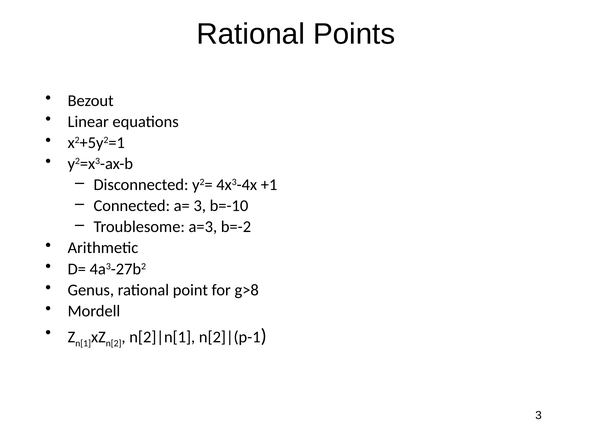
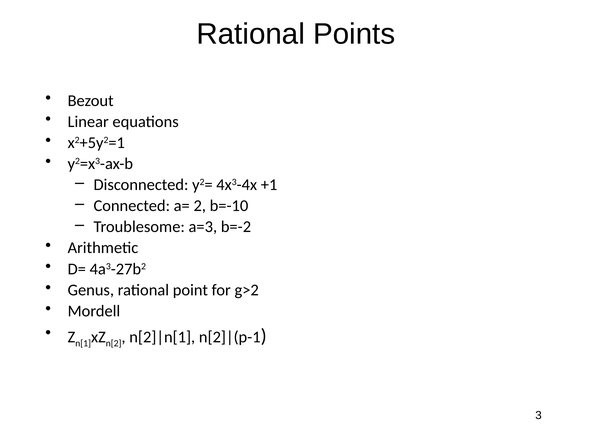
a= 3: 3 -> 2 (200, 206)
g>8: g>8 -> g>2 (247, 290)
